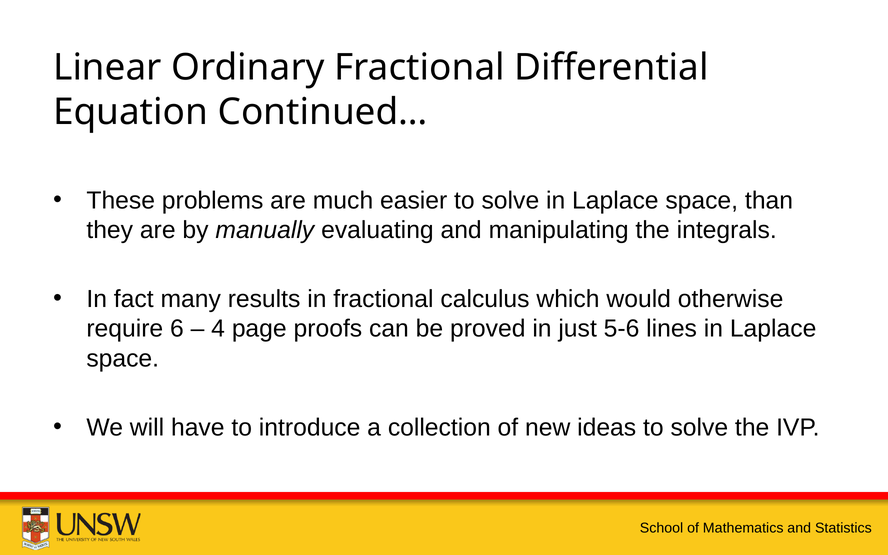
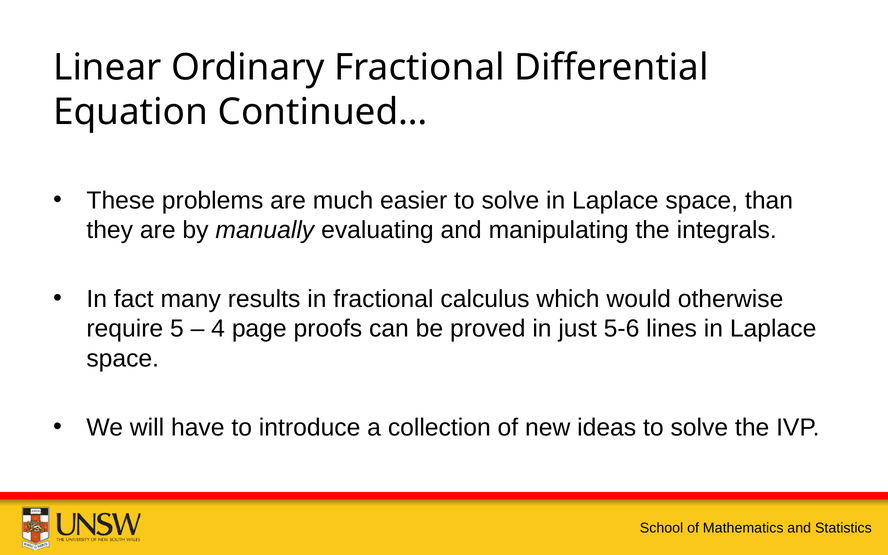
6: 6 -> 5 (177, 329)
